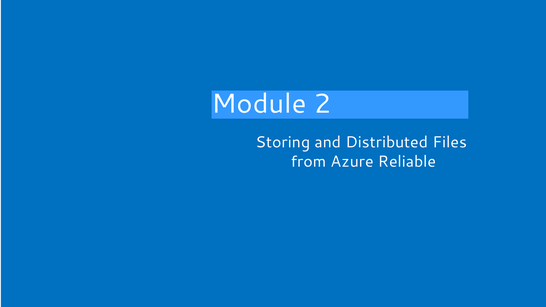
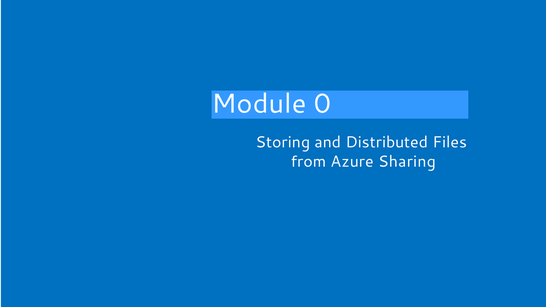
2: 2 -> 0 (323, 104)
Reliable: Reliable -> Sharing (407, 162)
